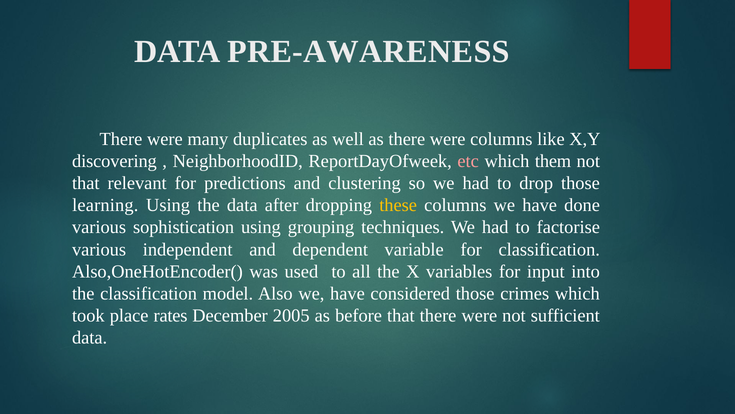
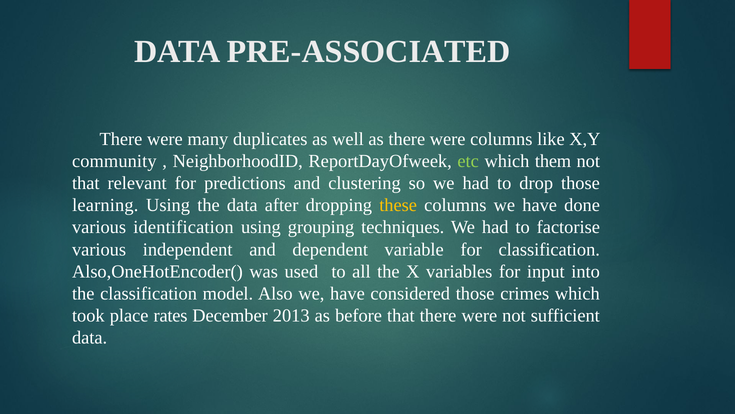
PRE-AWARENESS: PRE-AWARENESS -> PRE-ASSOCIATED (369, 52)
discovering: discovering -> community (114, 161)
etc colour: pink -> light green (468, 161)
sophistication: sophistication -> identification (183, 227)
2005: 2005 -> 2013 (291, 315)
